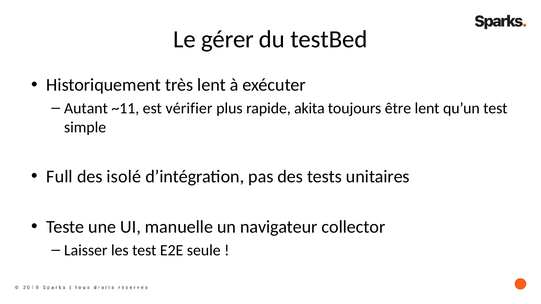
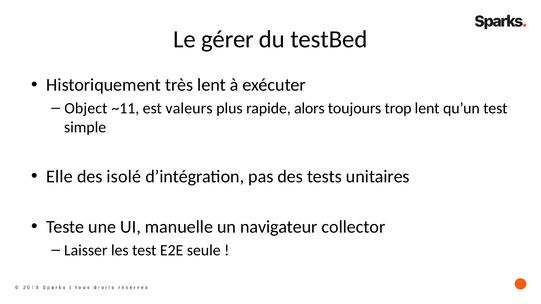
Autant: Autant -> Object (86, 108)
vérifier: vérifier -> valeurs (189, 108)
akita: akita -> alors (309, 108)
être: être -> trop (398, 108)
Full: Full -> Elle (60, 177)
